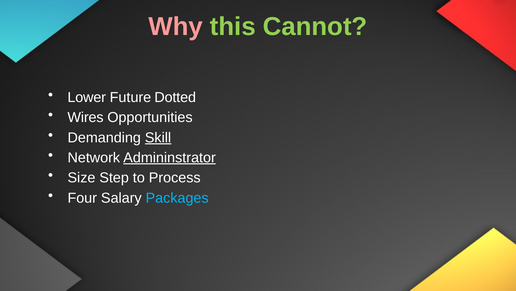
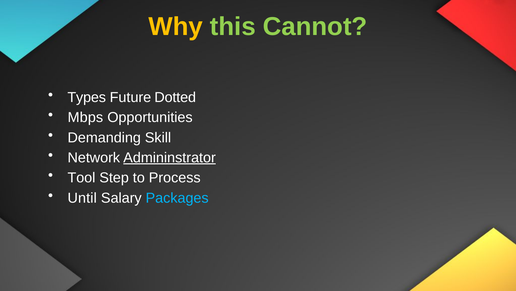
Why colour: pink -> yellow (176, 27)
Lower: Lower -> Types (87, 97)
Wires: Wires -> Mbps (85, 117)
Skill underline: present -> none (158, 137)
Size: Size -> Tool (81, 177)
Four: Four -> Until (82, 197)
